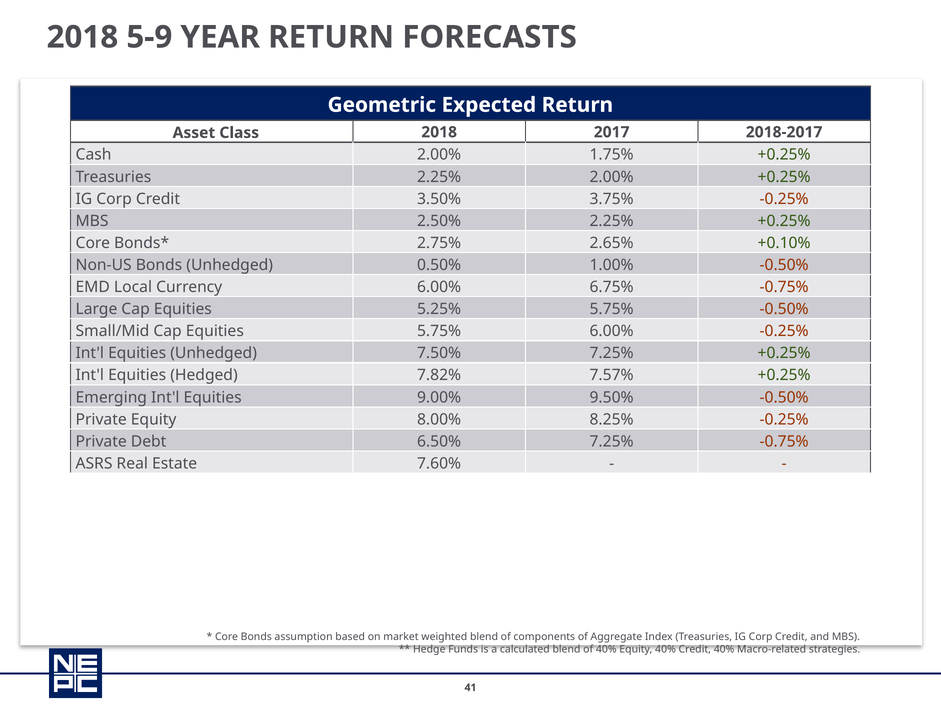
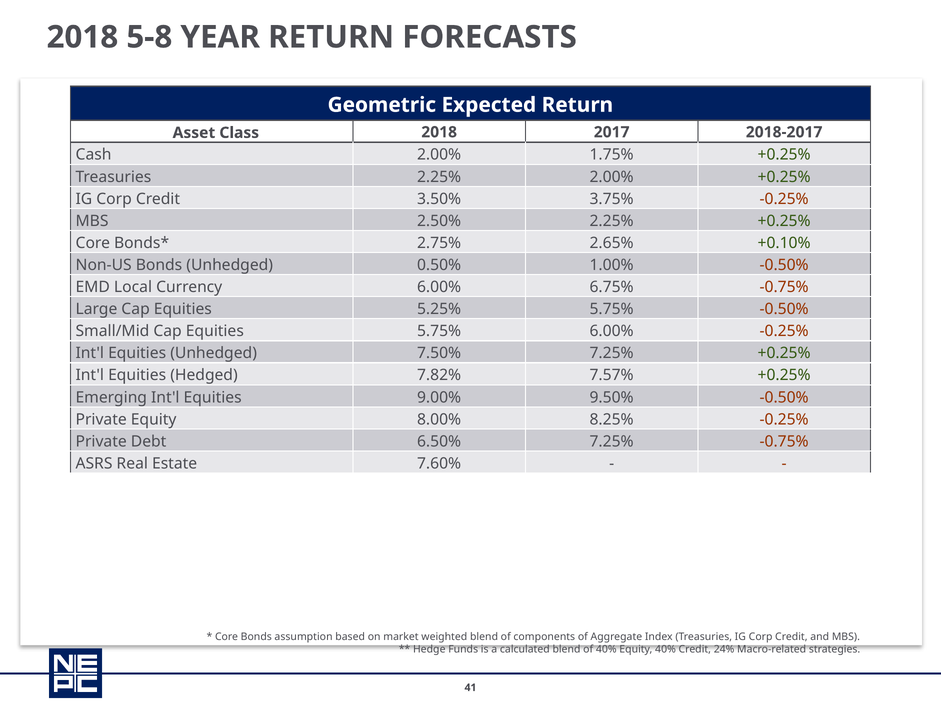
5-9: 5-9 -> 5-8 (149, 37)
Credit 40%: 40% -> 24% (724, 649)
